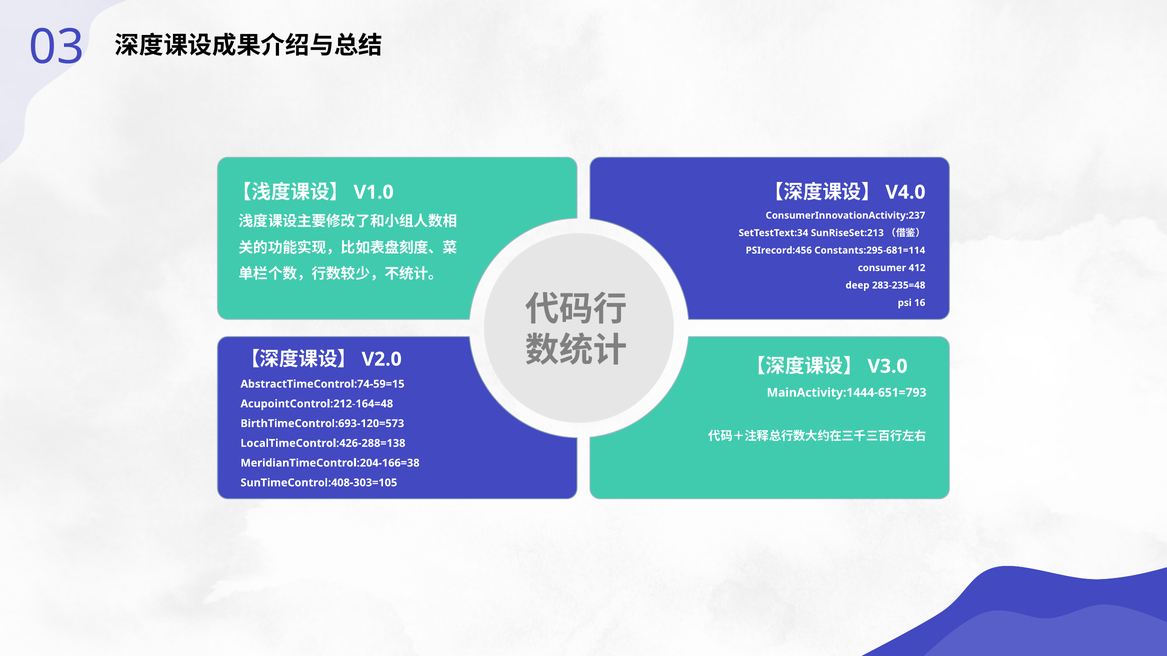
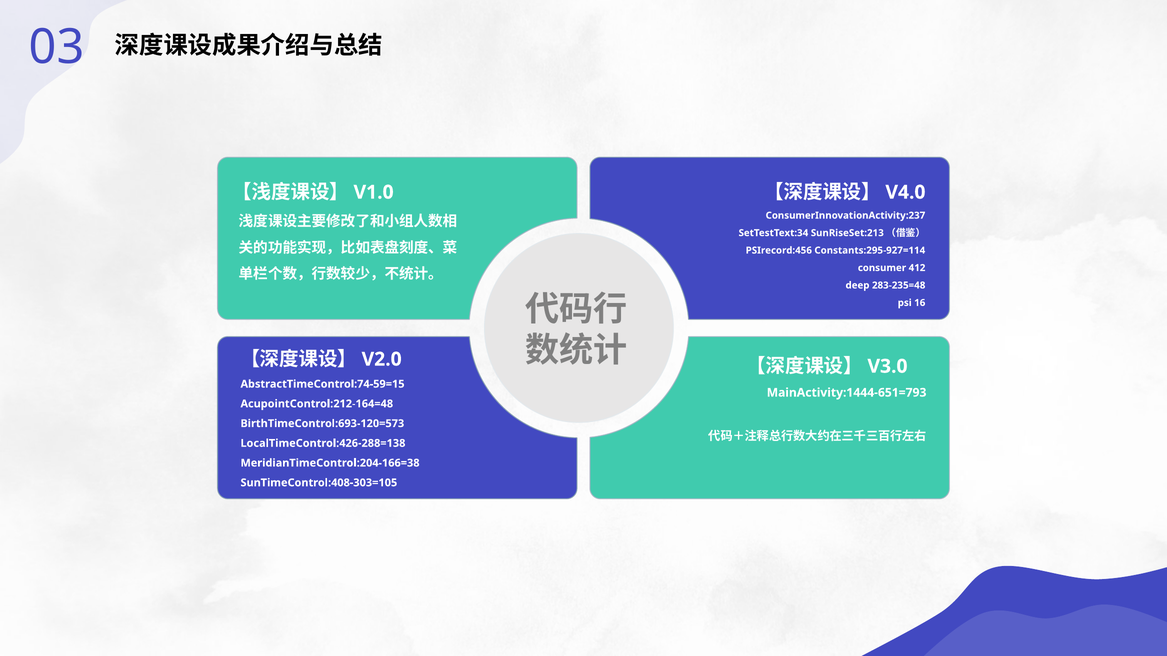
Constants:295-681=114: Constants:295-681=114 -> Constants:295-927=114 (870, 251)
